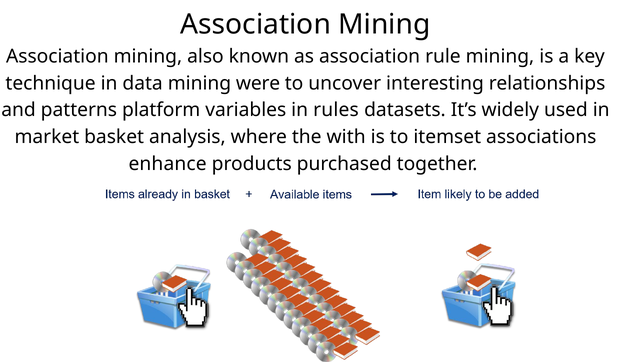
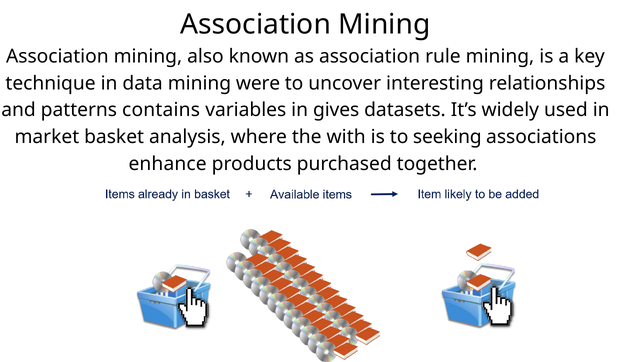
platform: platform -> contains (161, 110)
rules: rules -> gives (336, 110)
itemset: itemset -> seeking (447, 137)
